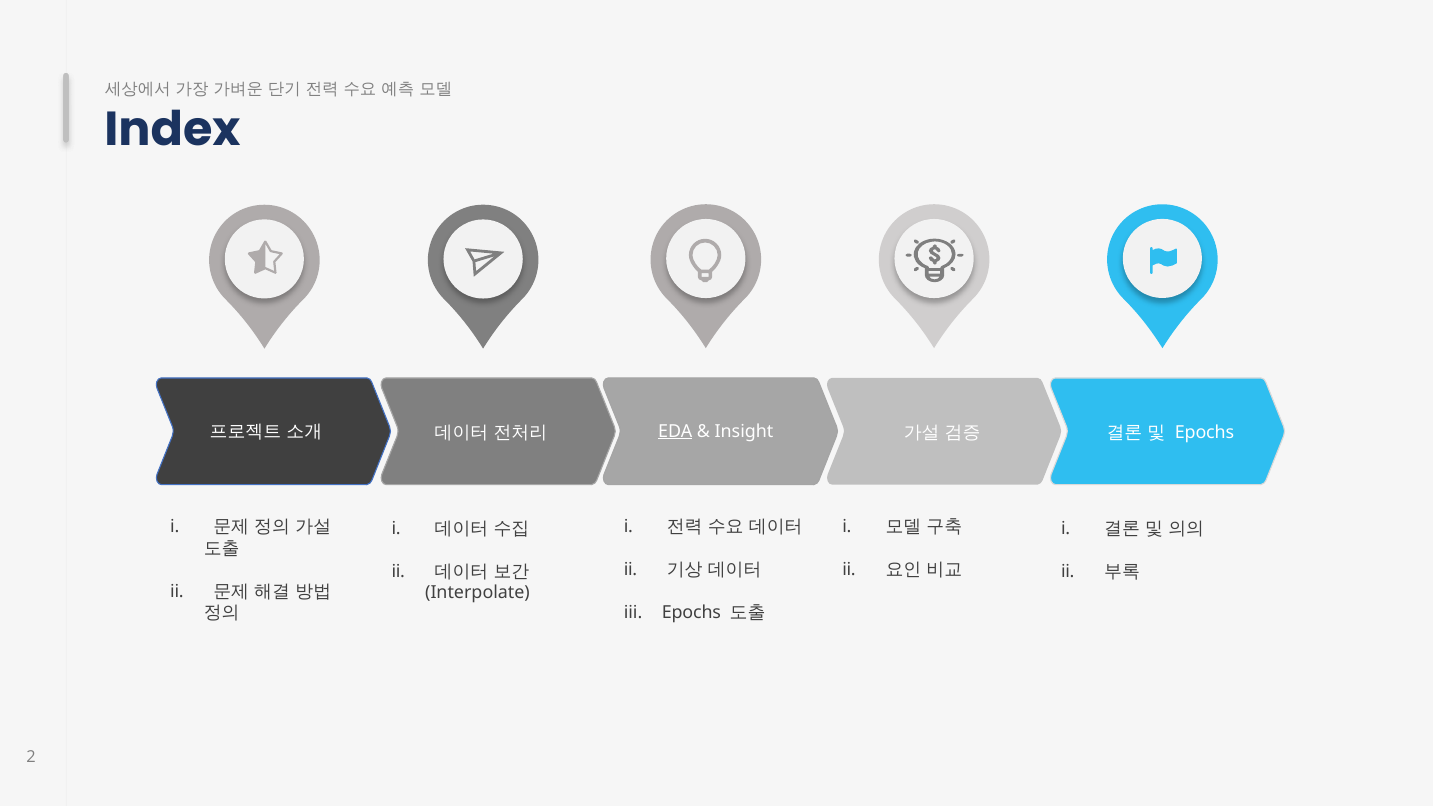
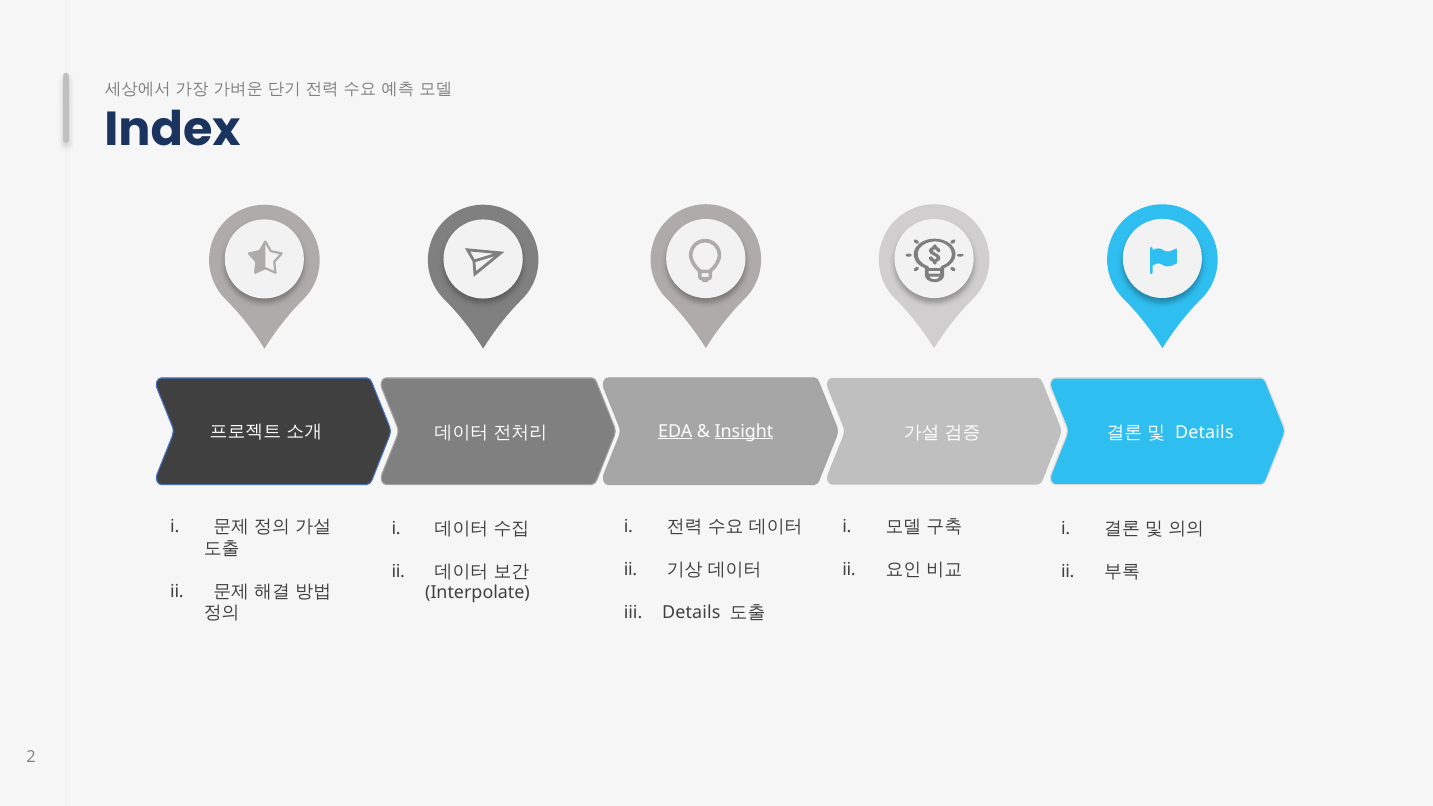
Insight underline: none -> present (744, 431)
Epochs: Epochs -> Details (1204, 433)
Epochs: Epochs -> Details (691, 613)
